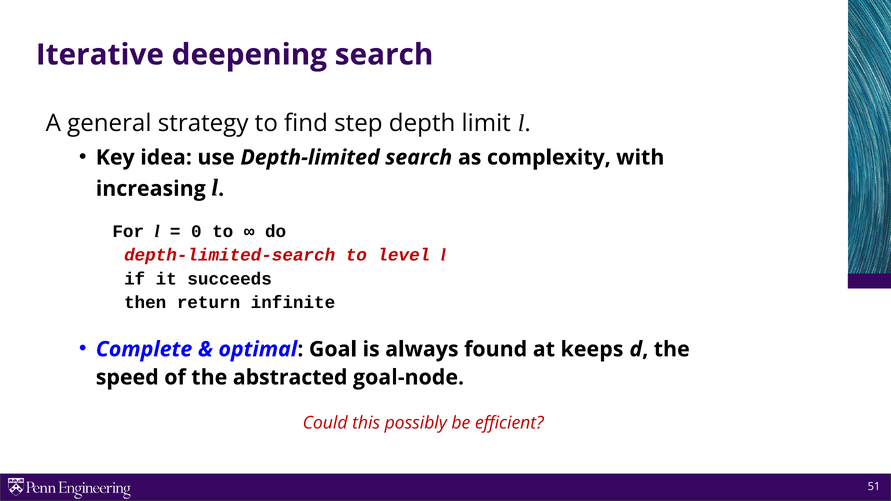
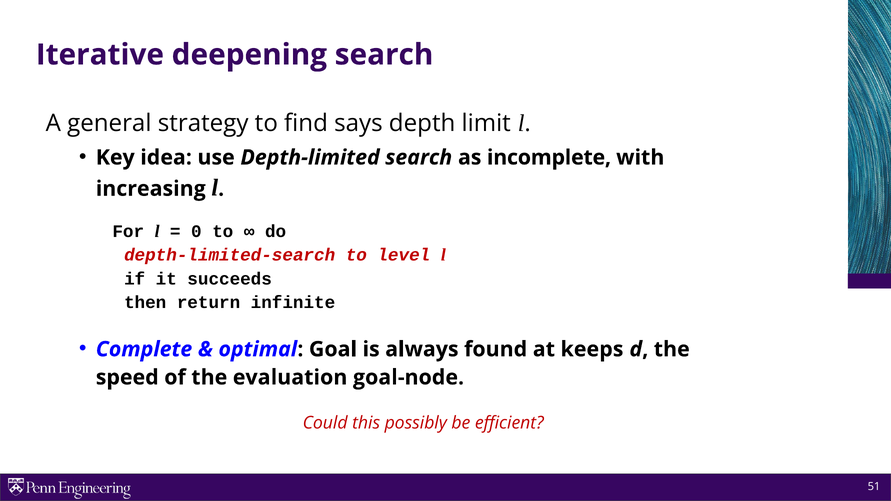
step: step -> says (358, 123)
complexity: complexity -> incomplete (549, 158)
abstracted: abstracted -> evaluation (290, 378)
